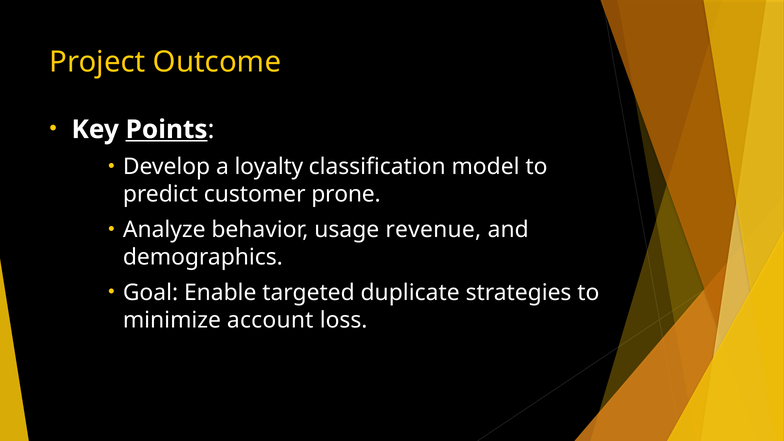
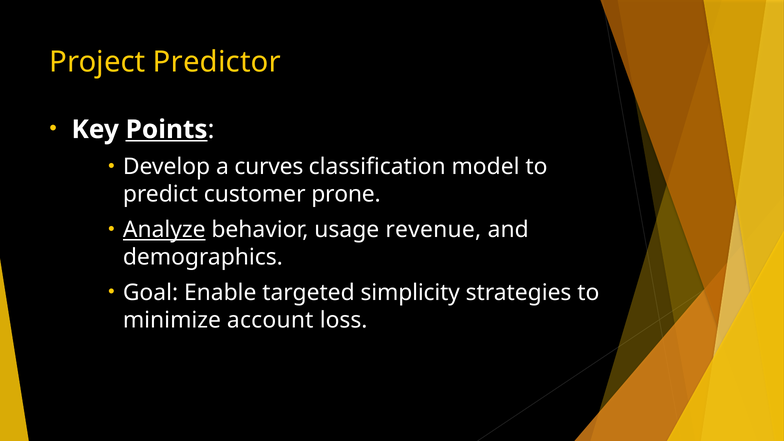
Outcome: Outcome -> Predictor (217, 62)
loyalty: loyalty -> curves (269, 167)
Analyze underline: none -> present (164, 230)
duplicate: duplicate -> simplicity (410, 293)
